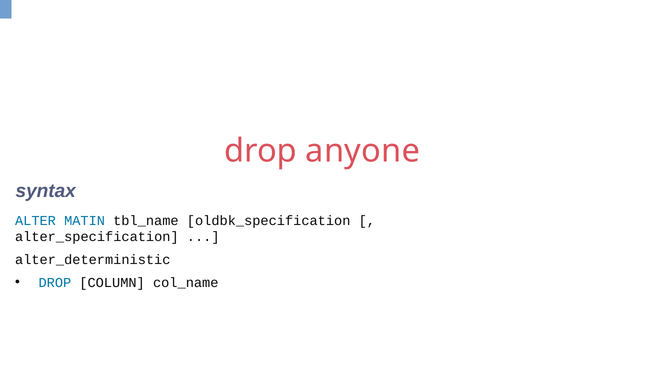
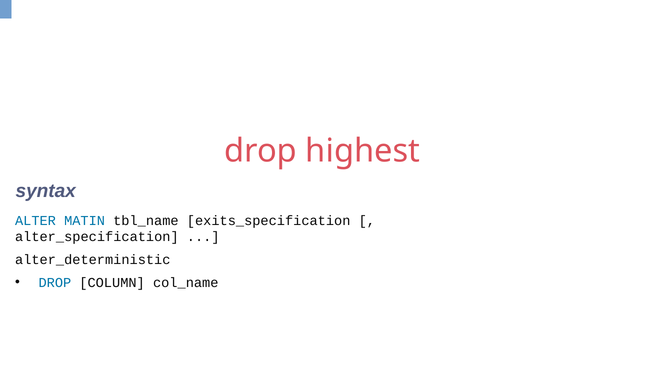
anyone: anyone -> highest (363, 151)
oldbk_specification: oldbk_specification -> exits_specification (269, 220)
